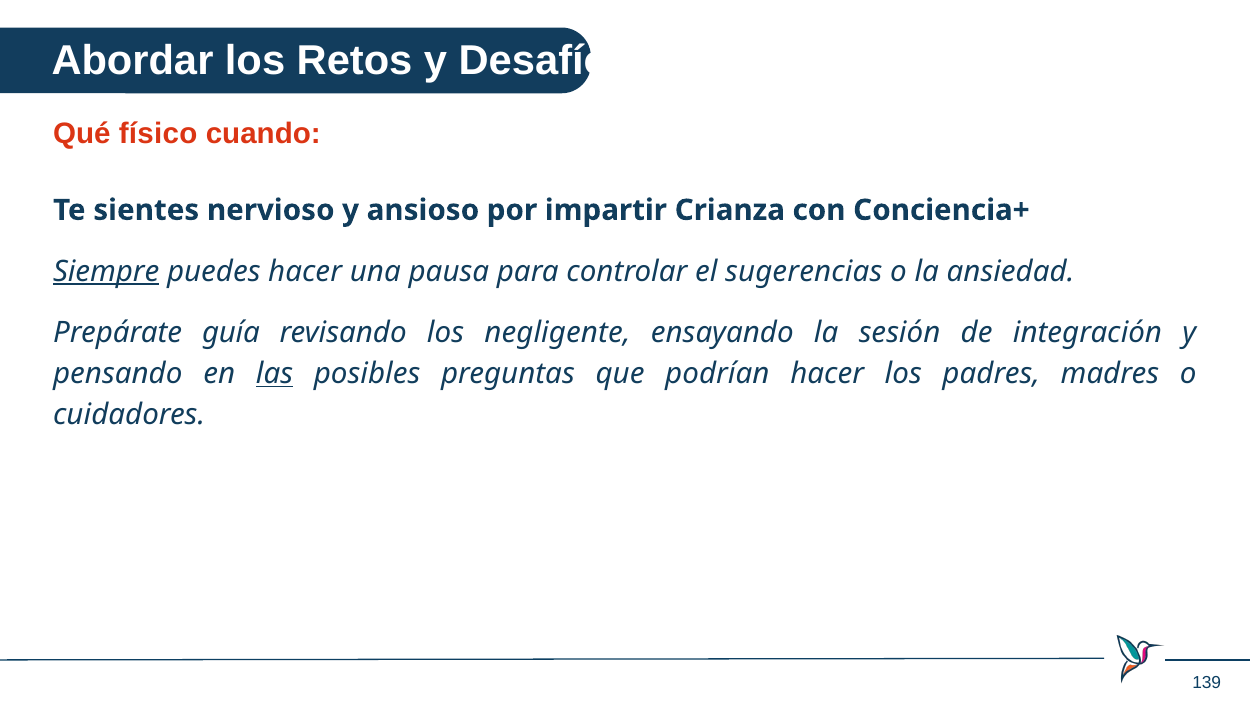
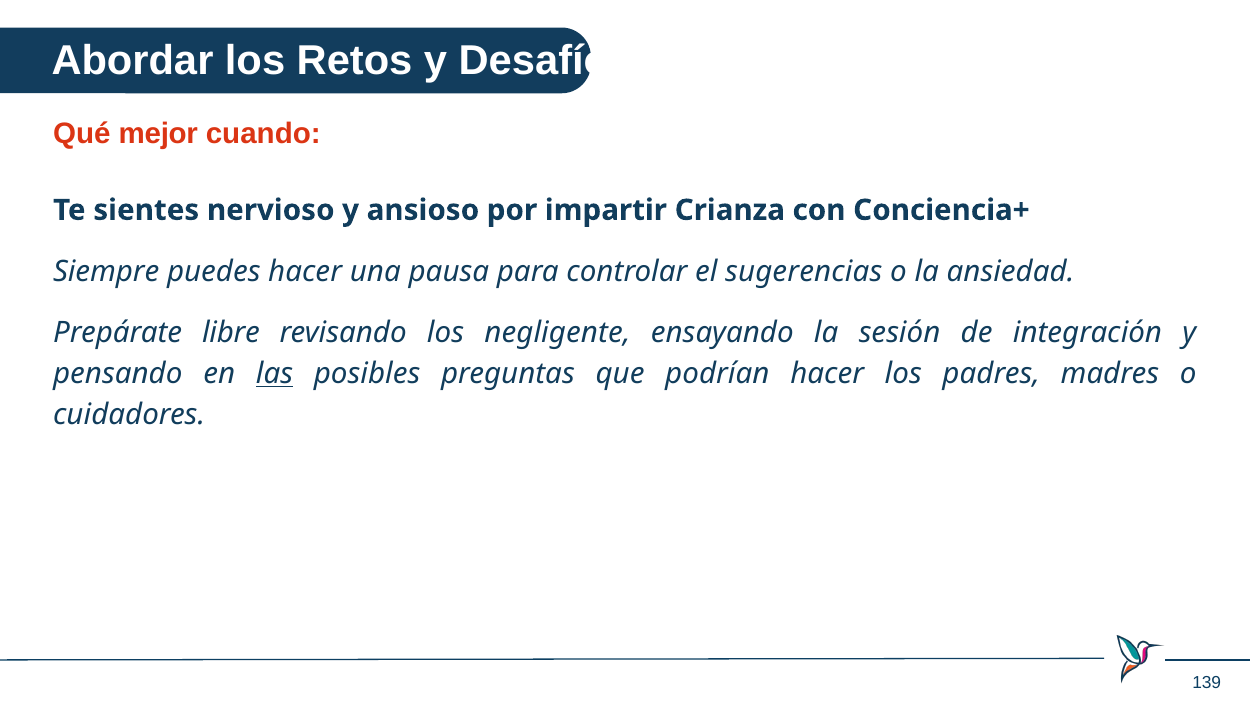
físico: físico -> mejor (158, 134)
Siempre underline: present -> none (106, 272)
guía: guía -> libre (231, 333)
